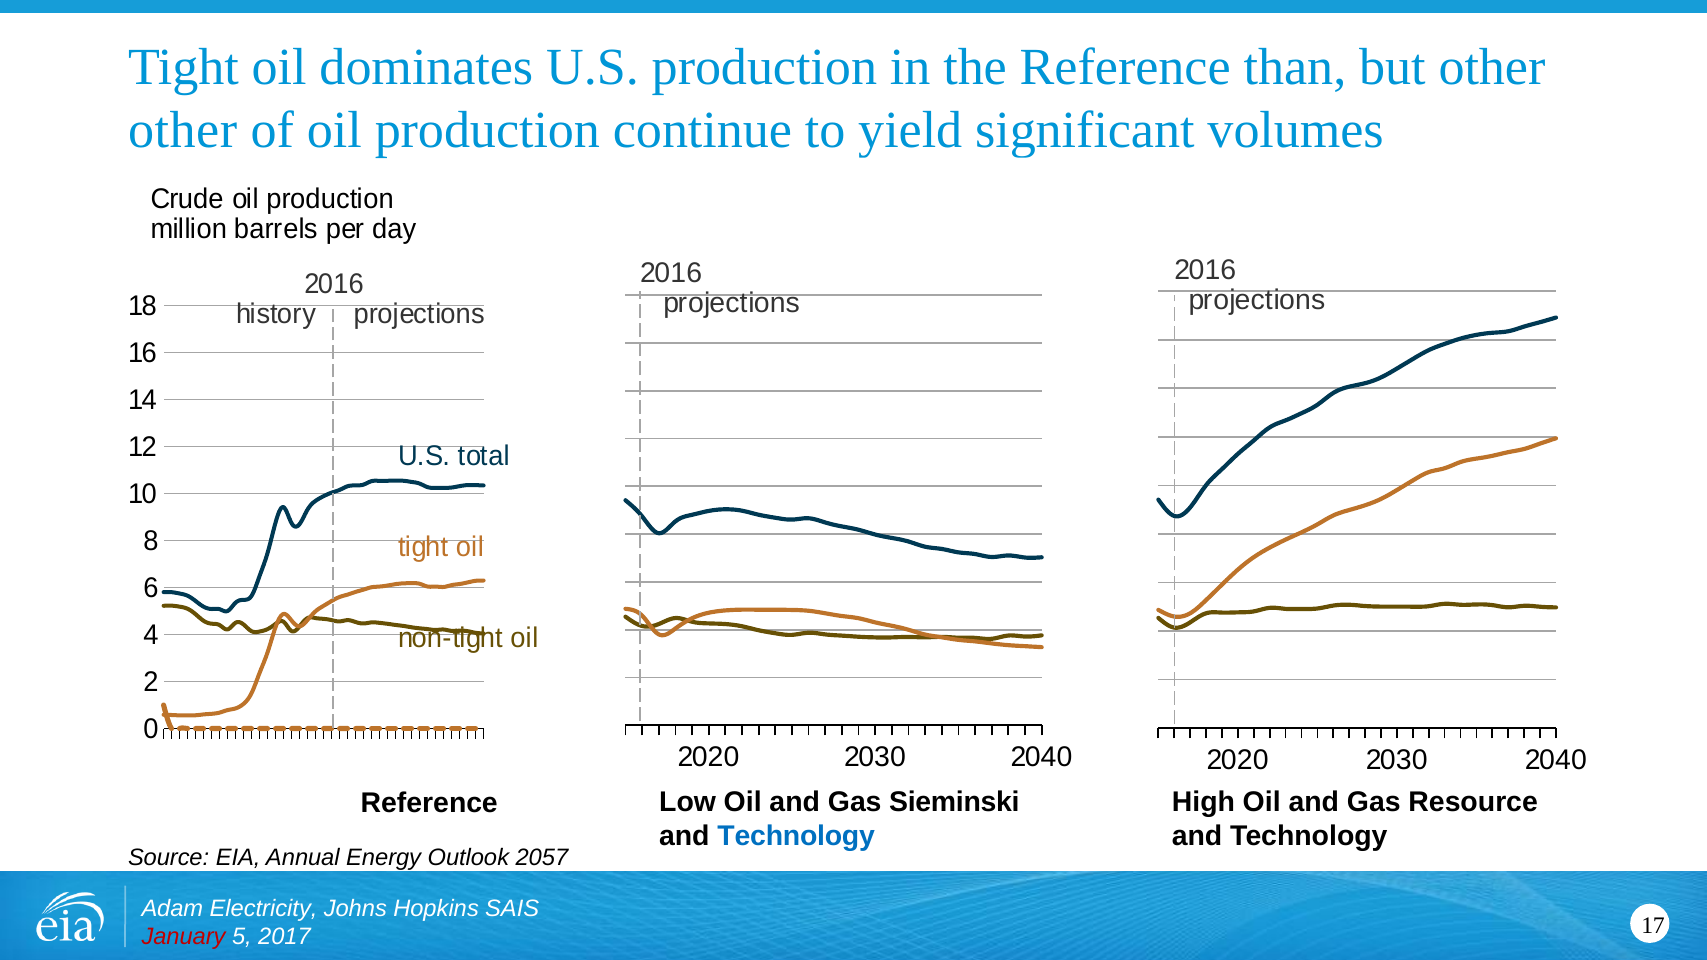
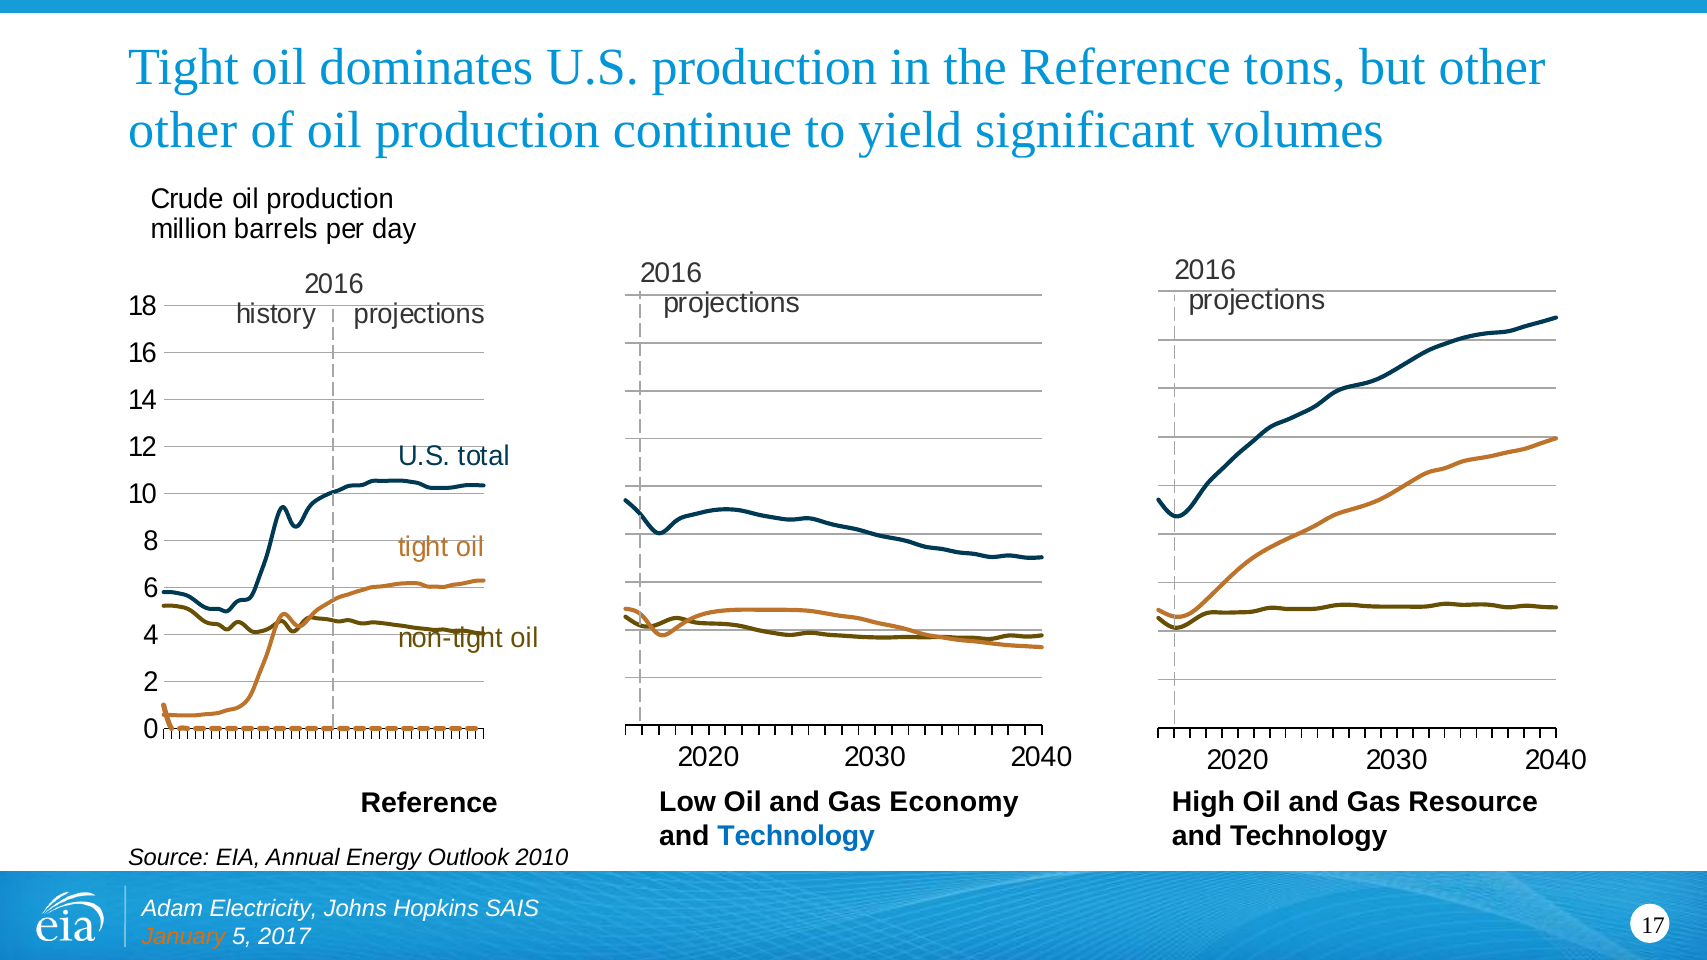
than: than -> tons (1295, 67)
Sieminski: Sieminski -> Economy (954, 802)
2057: 2057 -> 2010 (542, 858)
January colour: red -> orange (184, 937)
